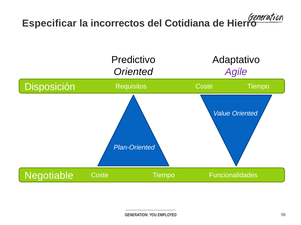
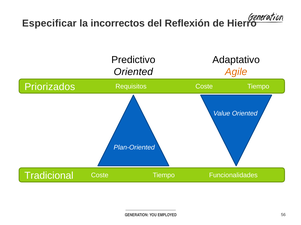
Cotidiana: Cotidiana -> Reflexión (187, 23)
Agile colour: purple -> orange (236, 72)
Disposición: Disposición -> Priorizados (50, 87)
Negotiable: Negotiable -> Tradicional (49, 176)
